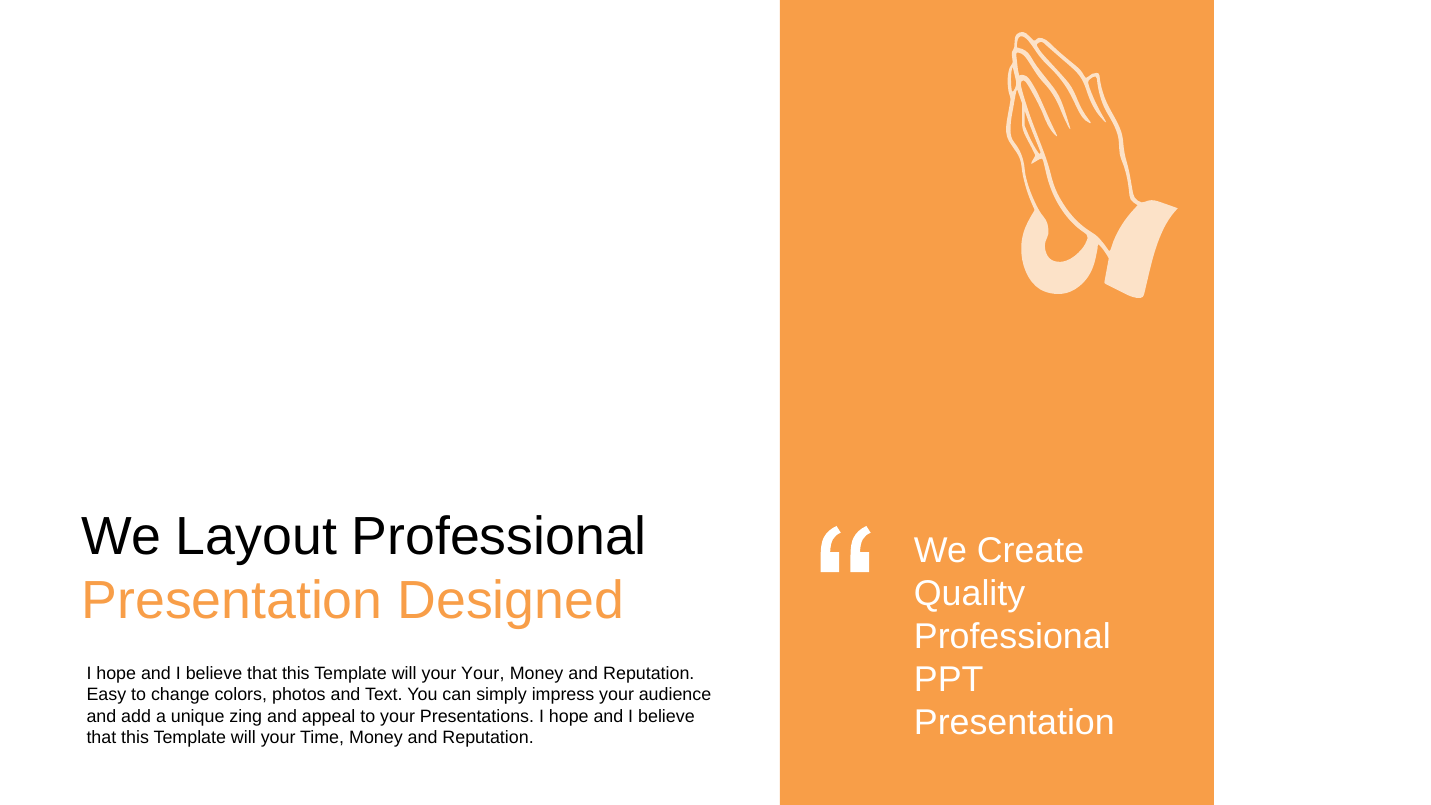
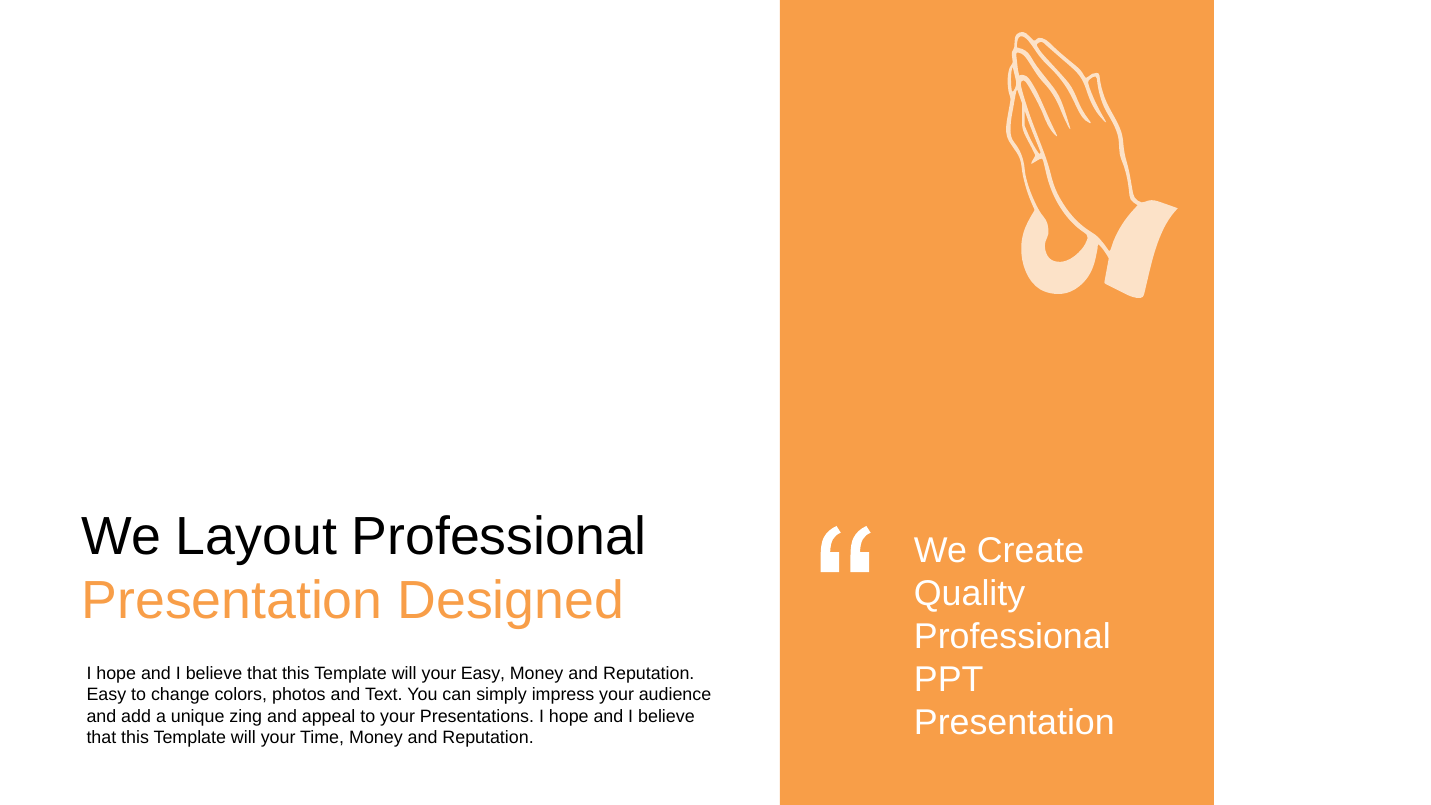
your Your: Your -> Easy (483, 673)
